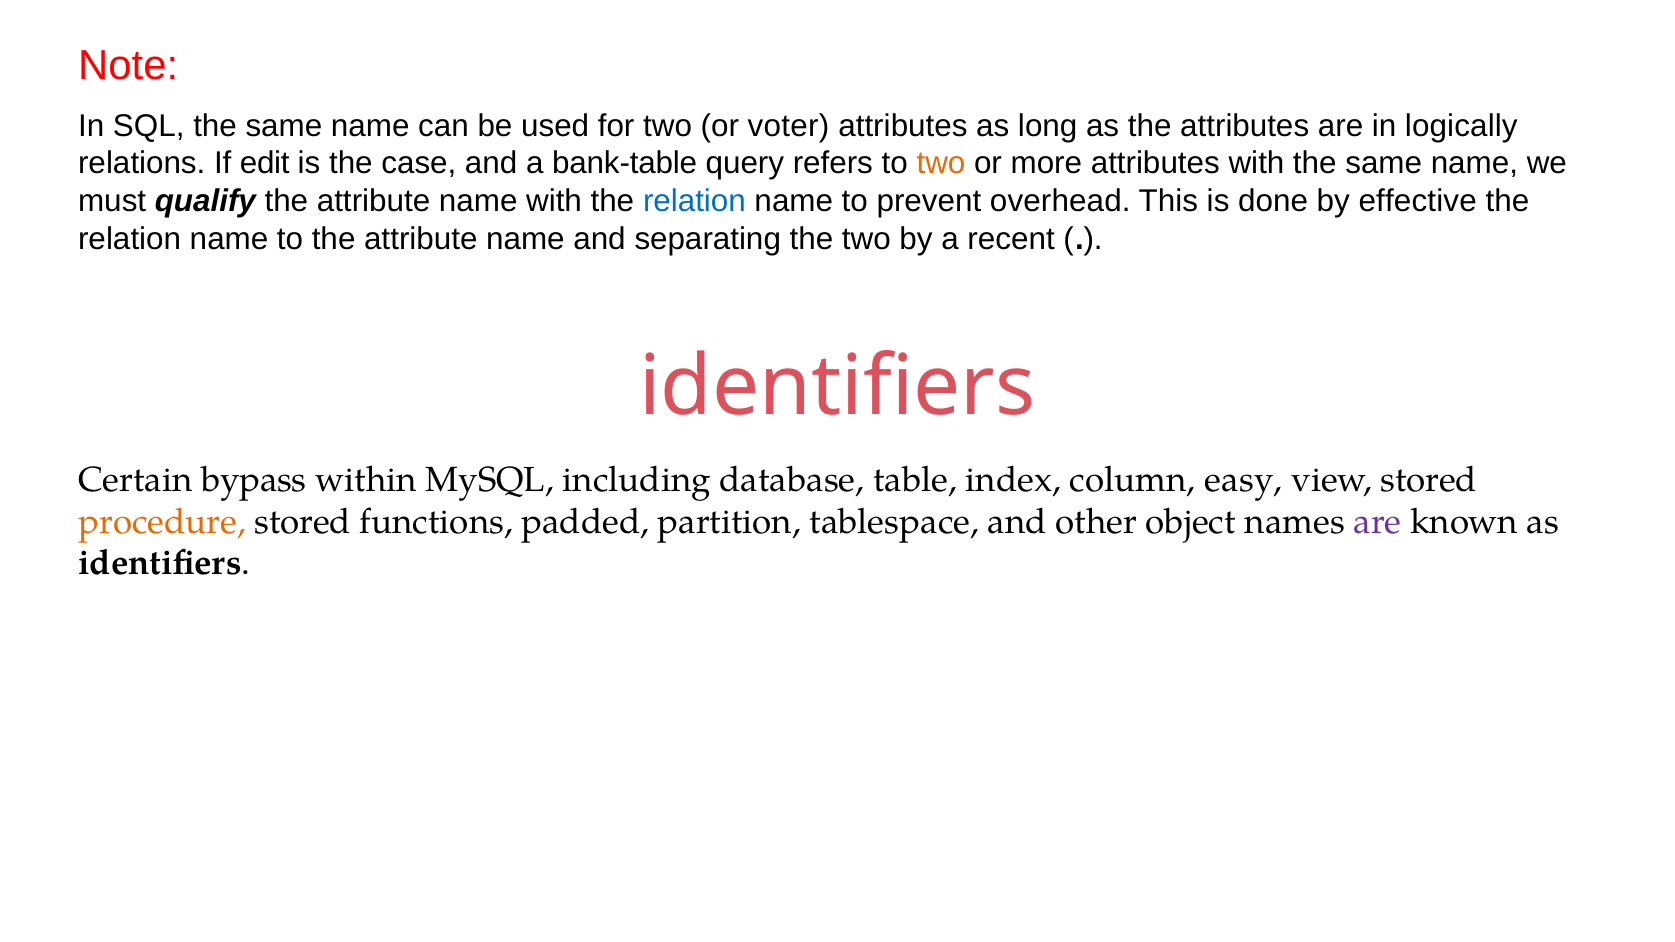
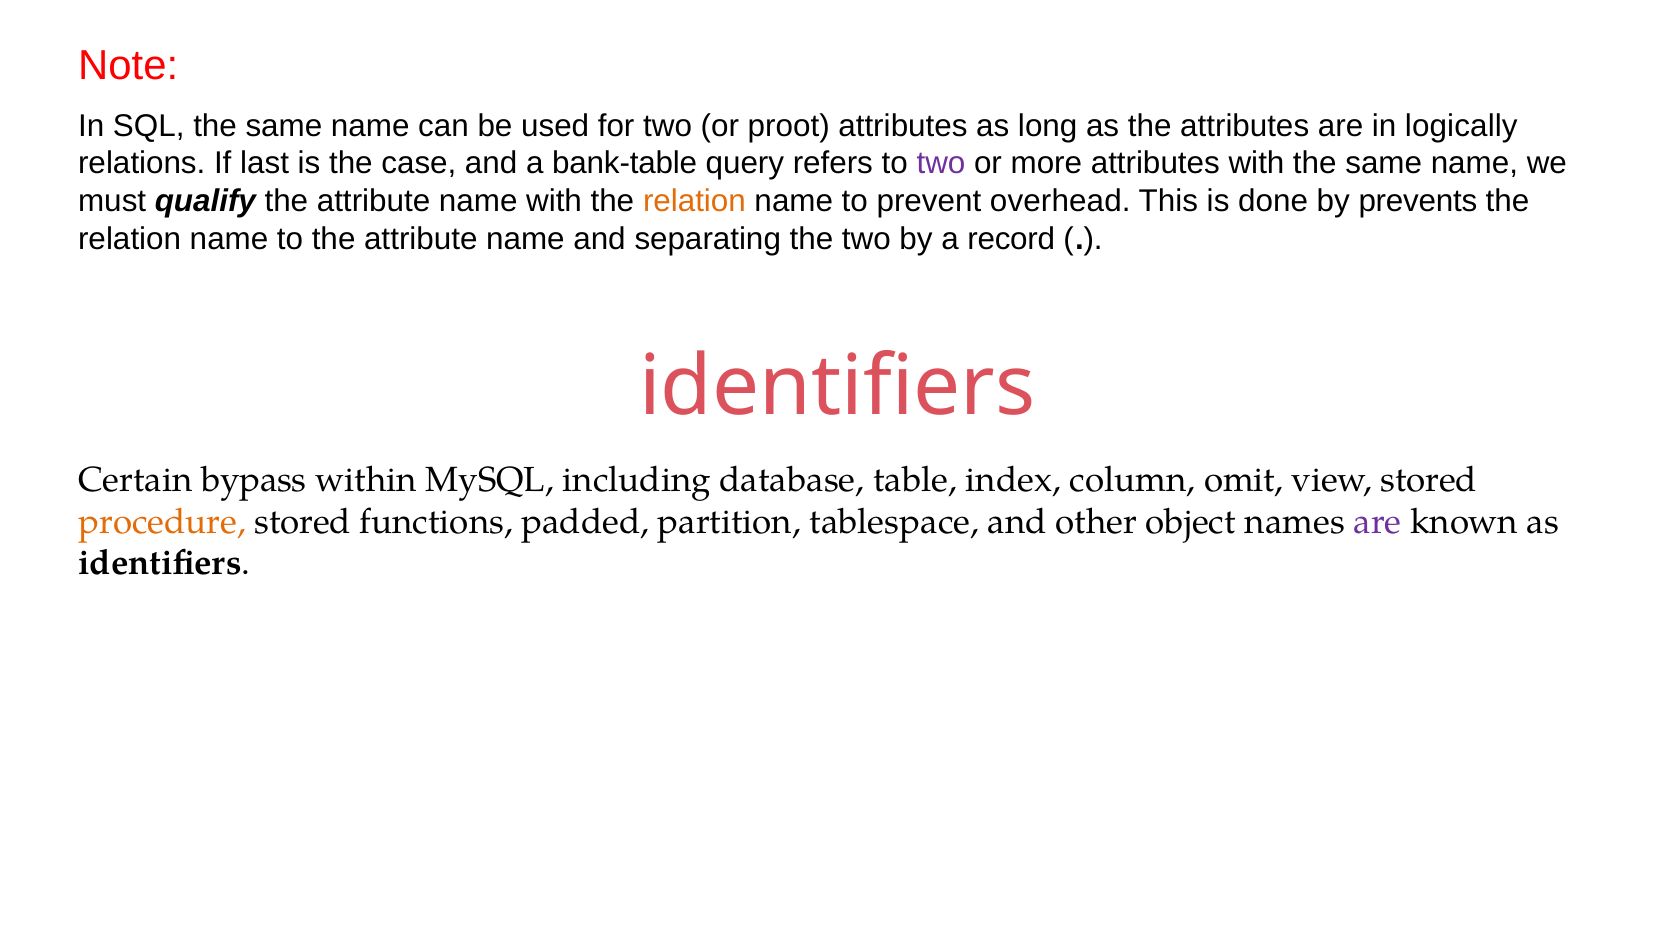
voter: voter -> proot (789, 126)
edit: edit -> last (265, 163)
two colour: orange -> purple (941, 163)
relation colour: blue -> orange (694, 201)
effective: effective -> prevents (1418, 201)
recent: recent -> record (1011, 239)
easy: easy -> omit (1244, 480)
